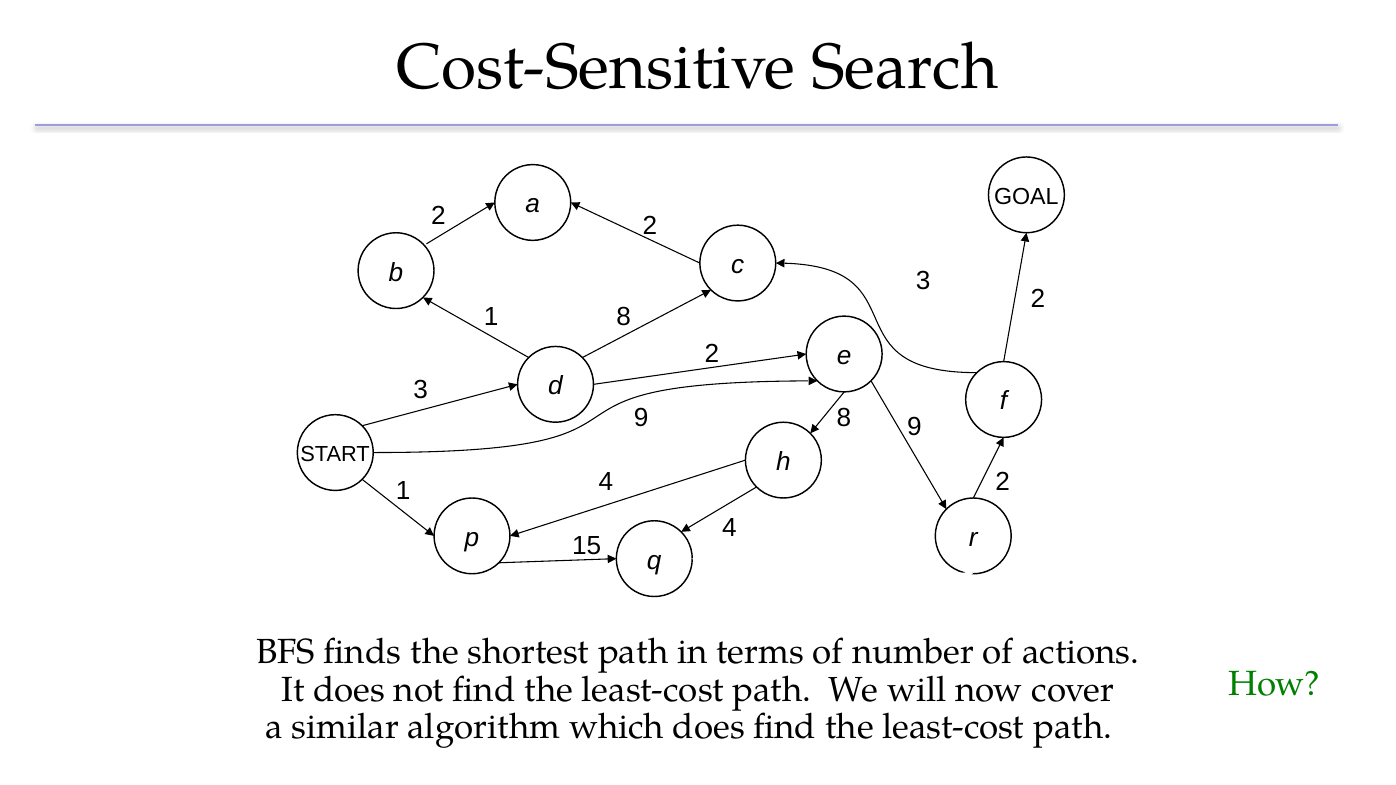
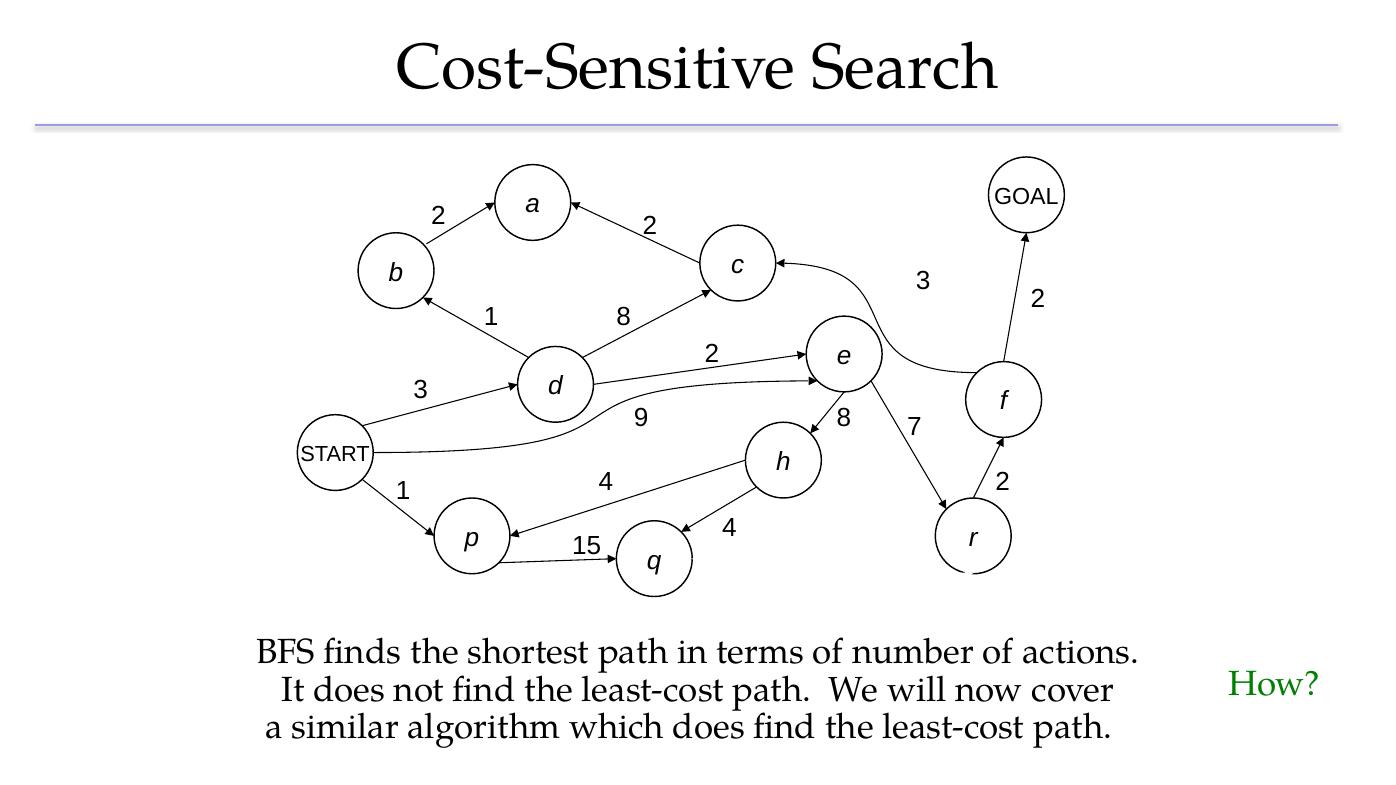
9 9: 9 -> 7 (914, 427)
